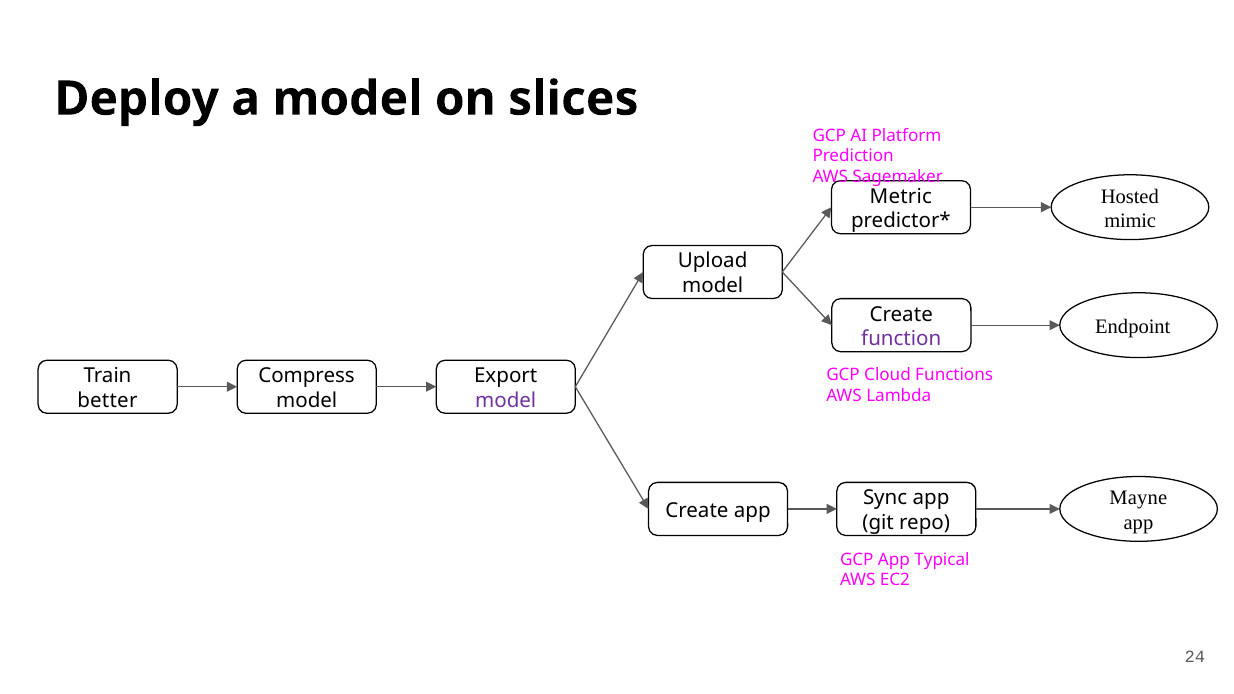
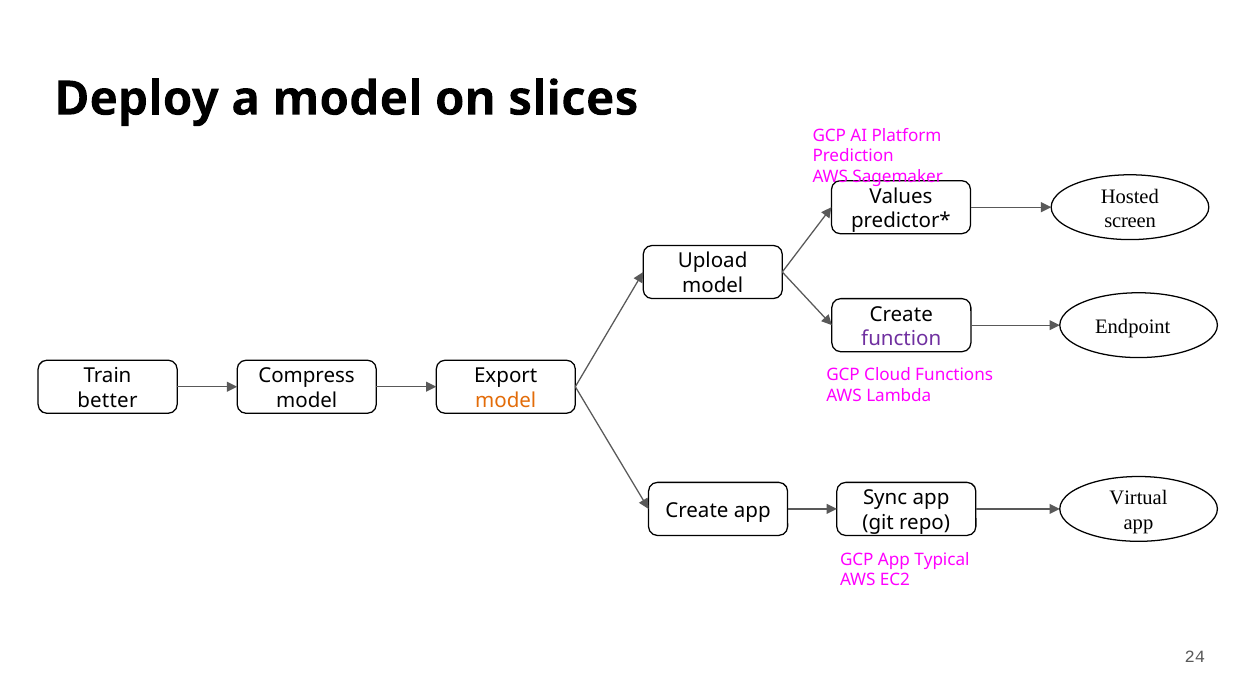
Metric: Metric -> Values (901, 196)
mimic: mimic -> screen (1130, 221)
model colour: purple -> orange (506, 401)
Mayne: Mayne -> Virtual (1138, 498)
